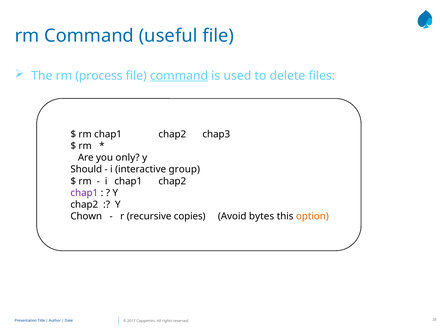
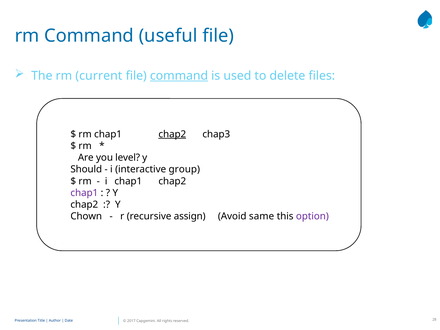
process: process -> current (99, 76)
chap2 underline: none -> present (172, 134)
only: only -> level (128, 158)
copies: copies -> assign (190, 216)
bytes: bytes -> same (262, 216)
option colour: orange -> purple (312, 216)
